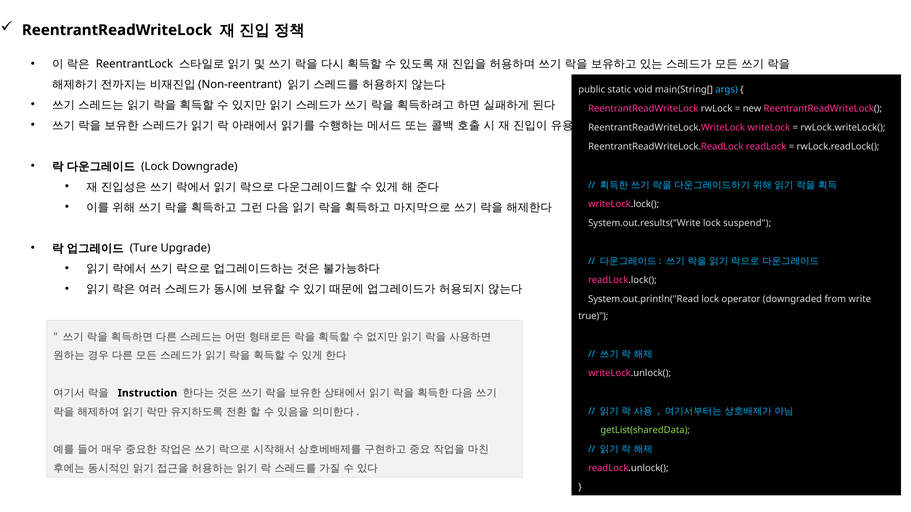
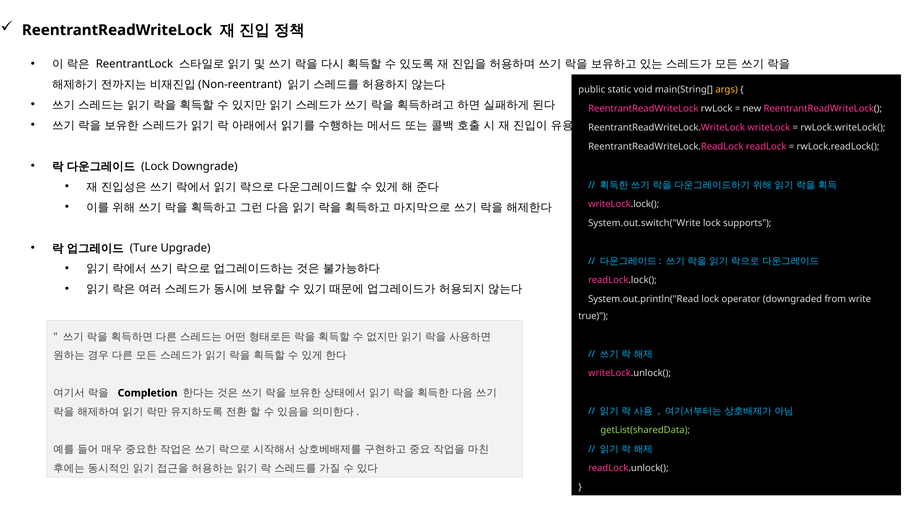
args colour: light blue -> yellow (727, 90)
System.out.results("Write: System.out.results("Write -> System.out.switch("Write (644, 223)
suspend: suspend -> supports (747, 223)
Instruction: Instruction -> Completion (148, 393)
